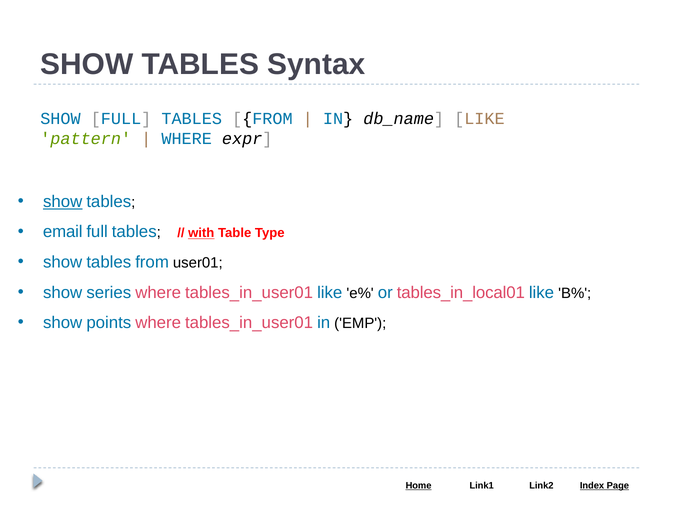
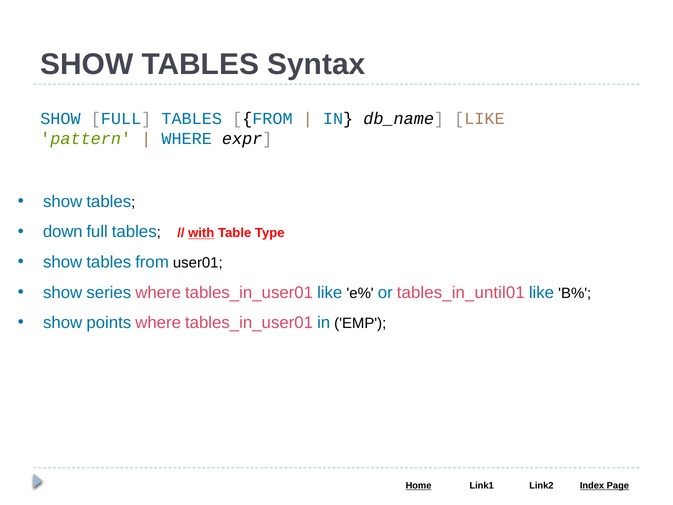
show underline: present -> none (63, 201)
email: email -> down (63, 232)
tables_in_local01: tables_in_local01 -> tables_in_until01 (461, 292)
